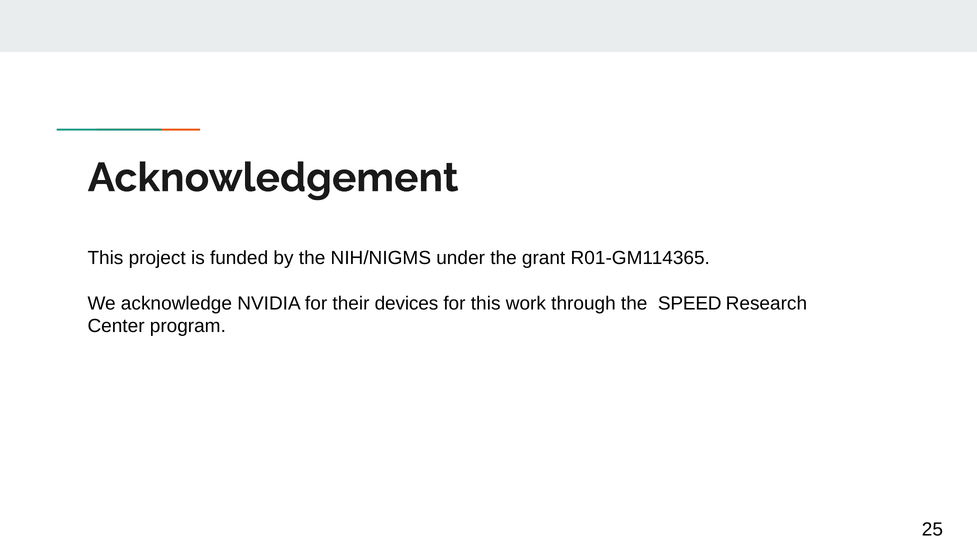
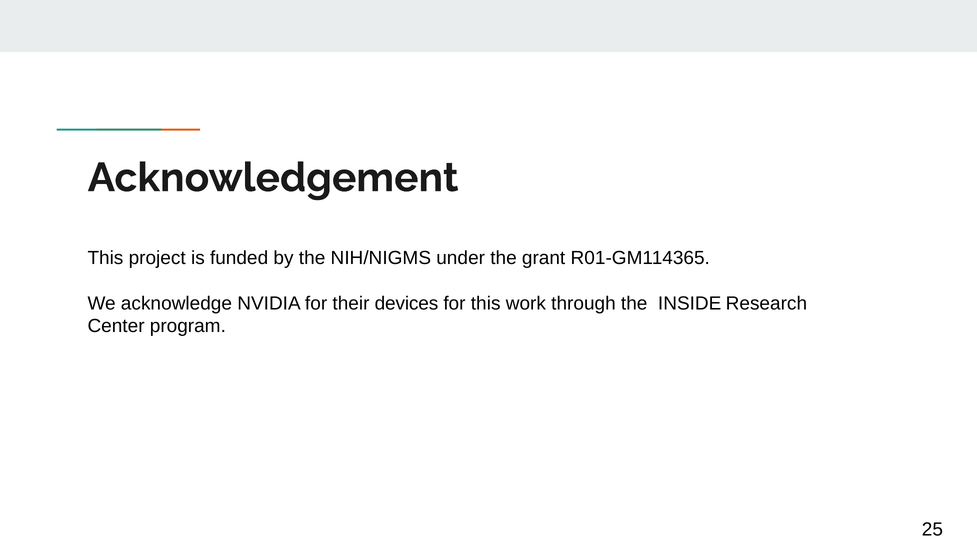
SPEED: SPEED -> INSIDE (690, 304)
